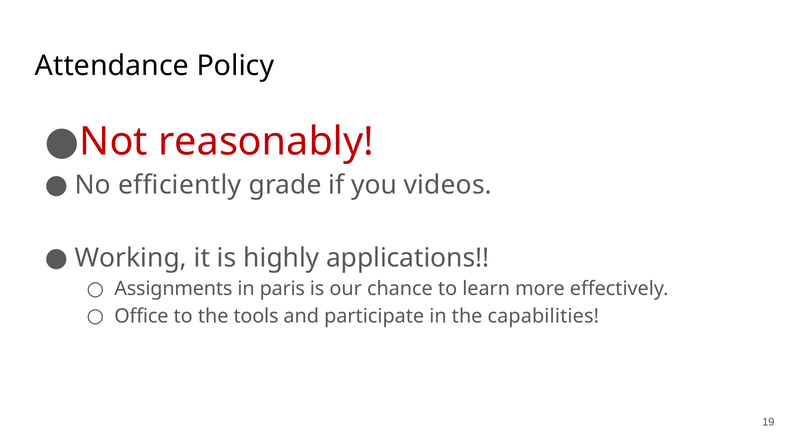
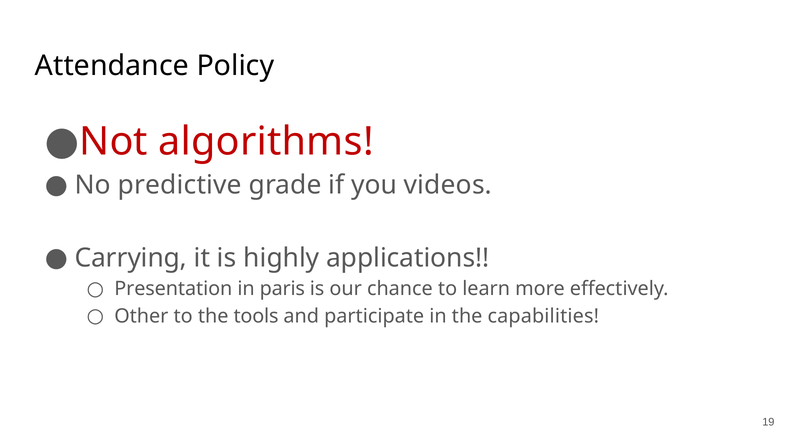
reasonably: reasonably -> algorithms (266, 142)
efficiently: efficiently -> predictive (180, 185)
Working: Working -> Carrying (131, 258)
Assignments: Assignments -> Presentation (173, 289)
Office: Office -> Other (141, 316)
